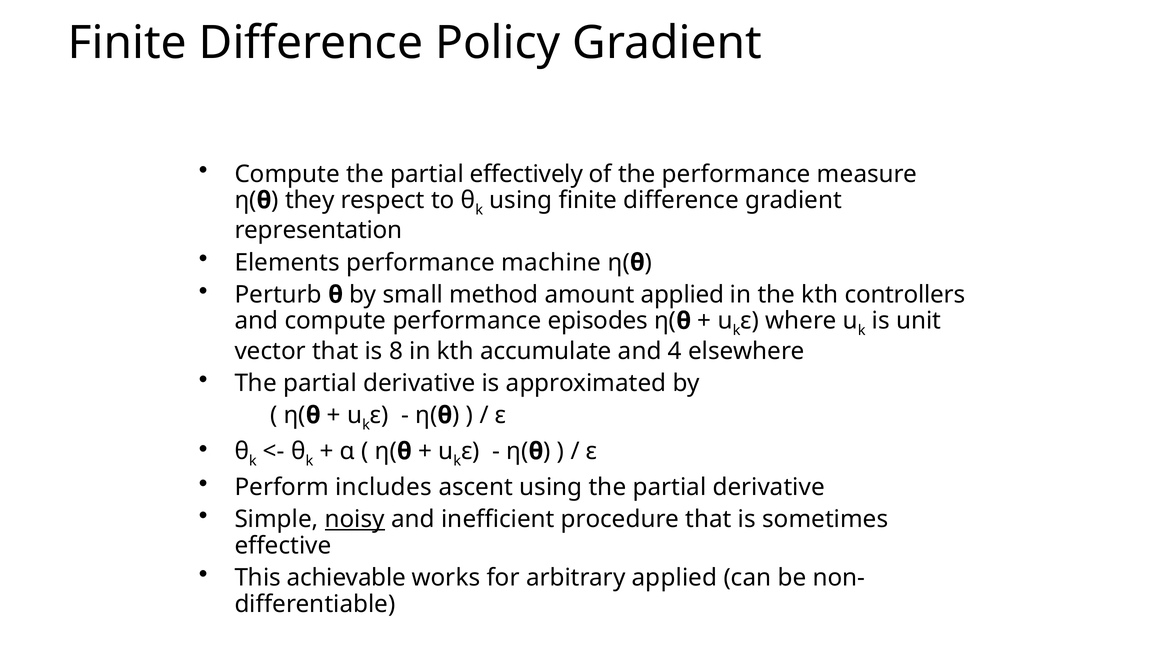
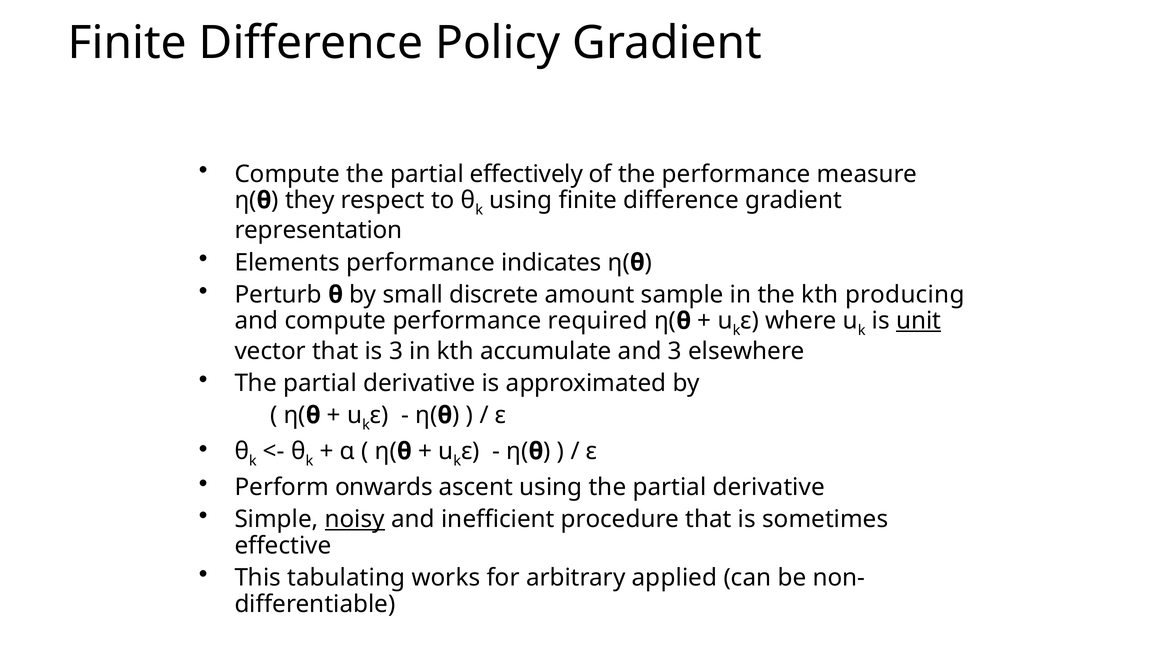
machine: machine -> indicates (551, 263)
method: method -> discrete (494, 295)
amount applied: applied -> sample (682, 295)
controllers: controllers -> producing (905, 295)
episodes: episodes -> required (598, 321)
unit underline: none -> present (919, 321)
is 8: 8 -> 3 (396, 351)
and 4: 4 -> 3 (675, 351)
includes: includes -> onwards (384, 487)
achievable: achievable -> tabulating (346, 578)
